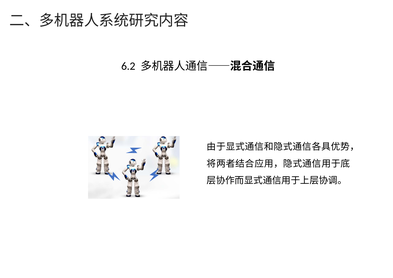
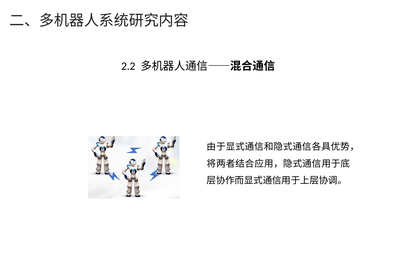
6.2: 6.2 -> 2.2 (128, 66)
